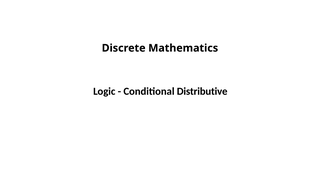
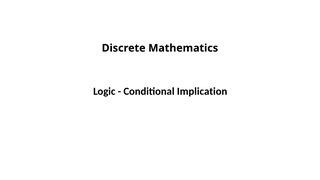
Distributive: Distributive -> Implication (202, 91)
